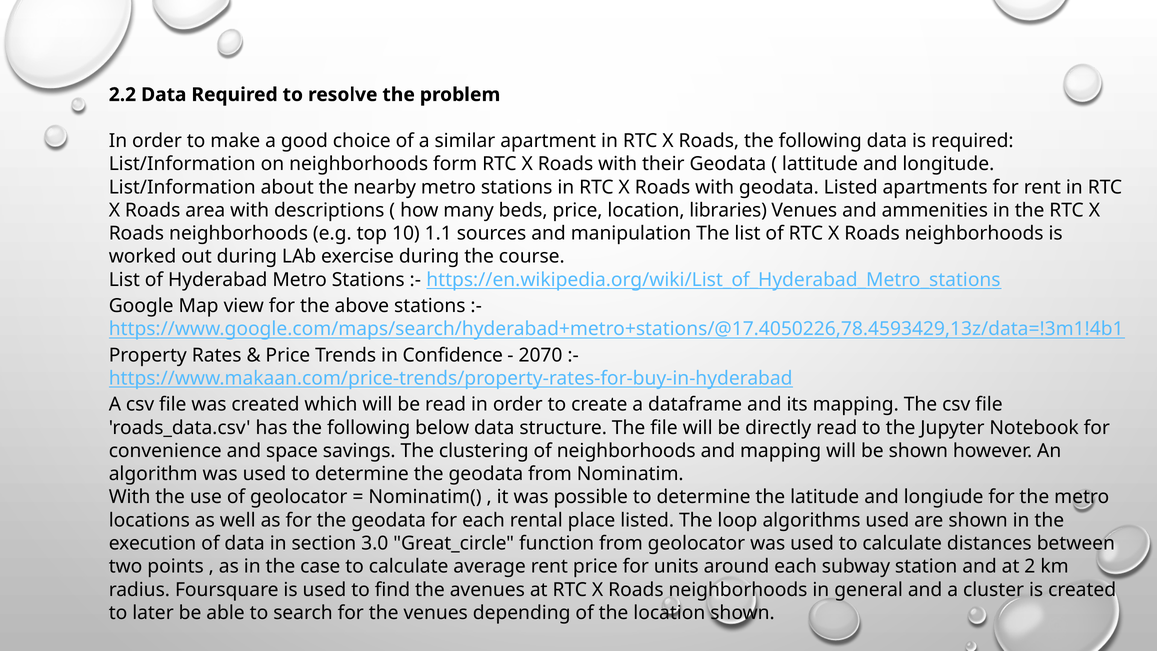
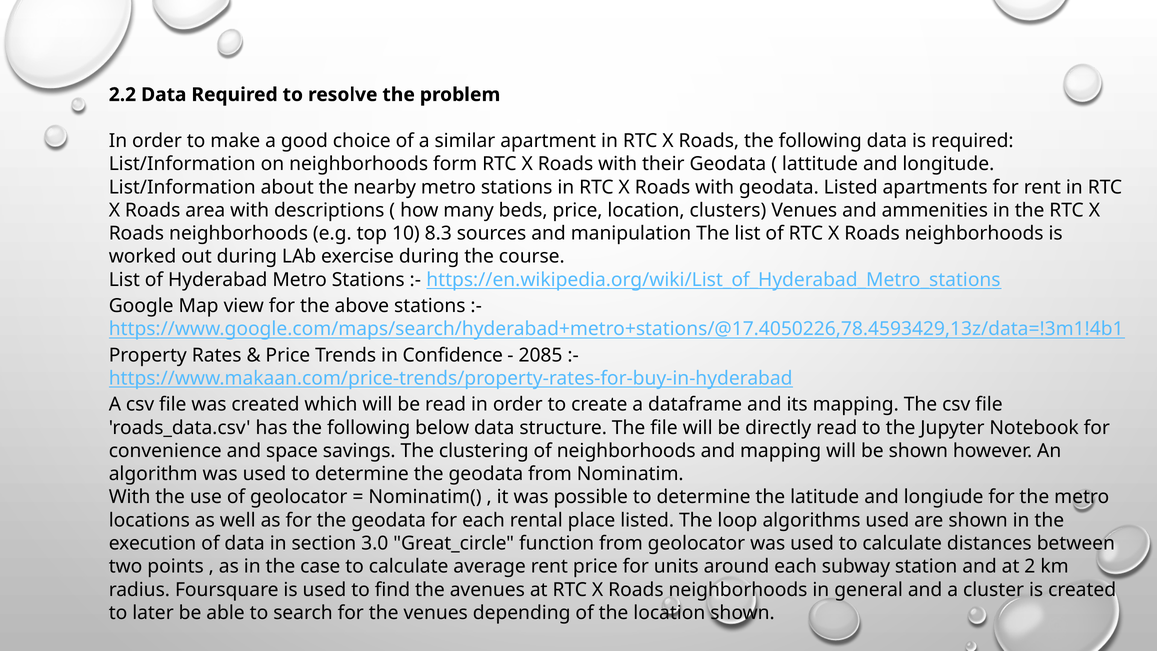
libraries: libraries -> clusters (728, 210)
1.1: 1.1 -> 8.3 (438, 233)
2070: 2070 -> 2085 (541, 355)
